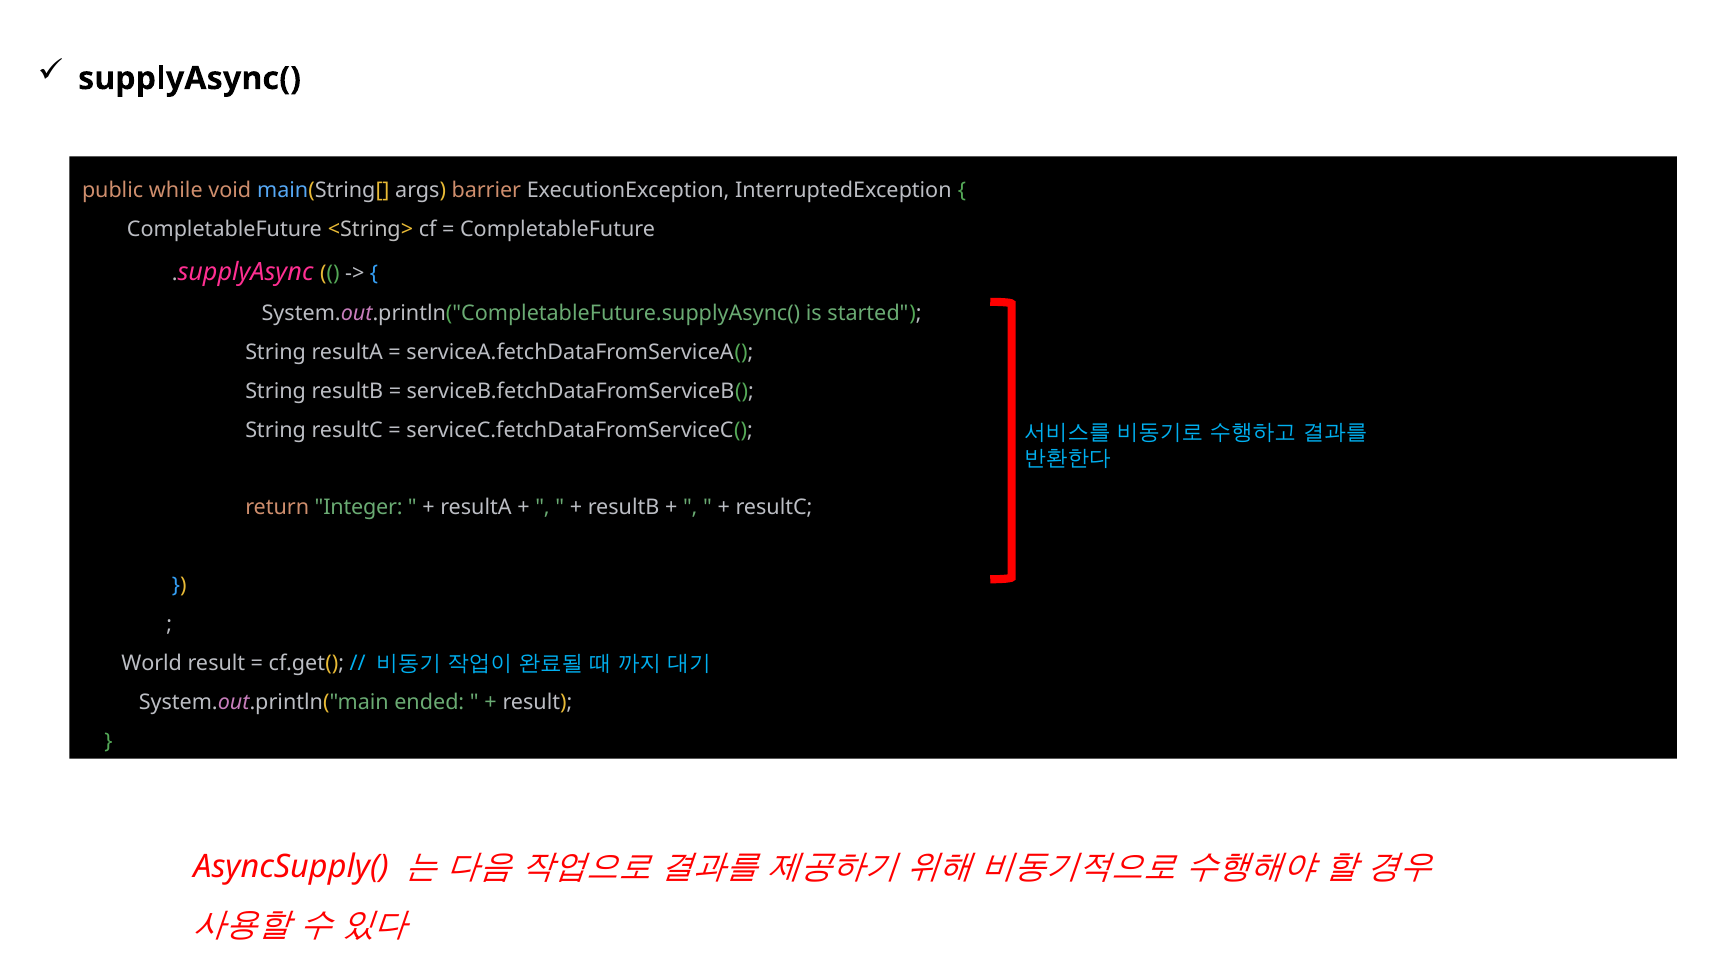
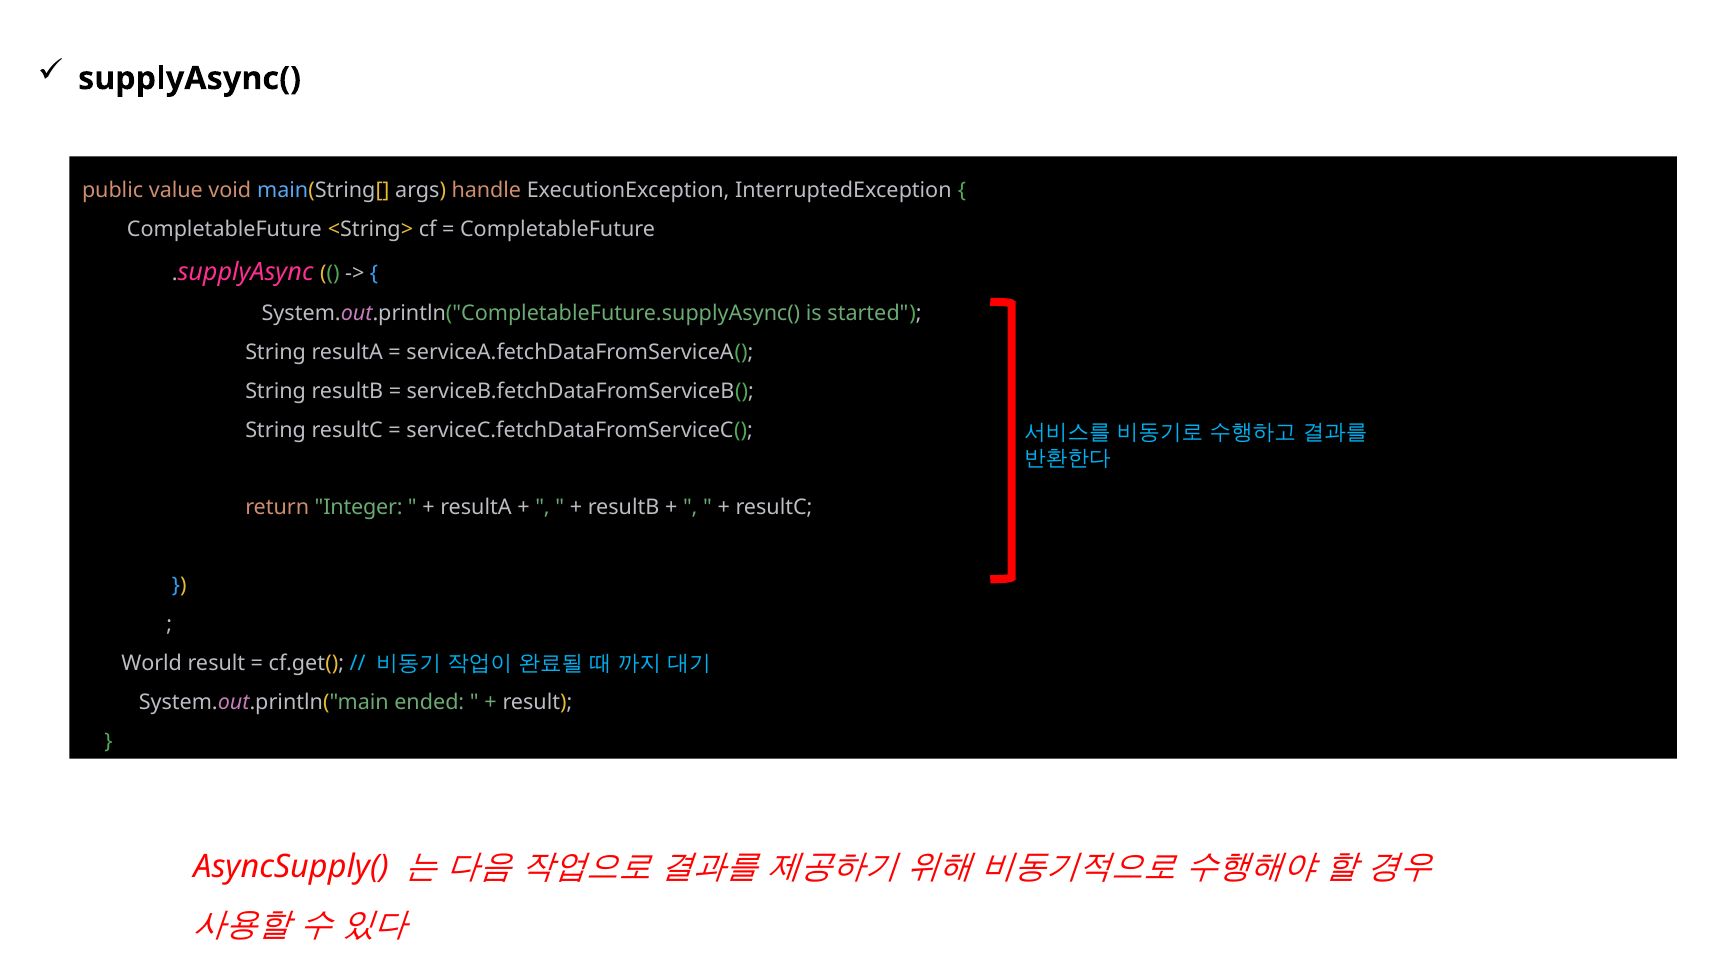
while: while -> value (176, 190)
barrier: barrier -> handle (486, 190)
